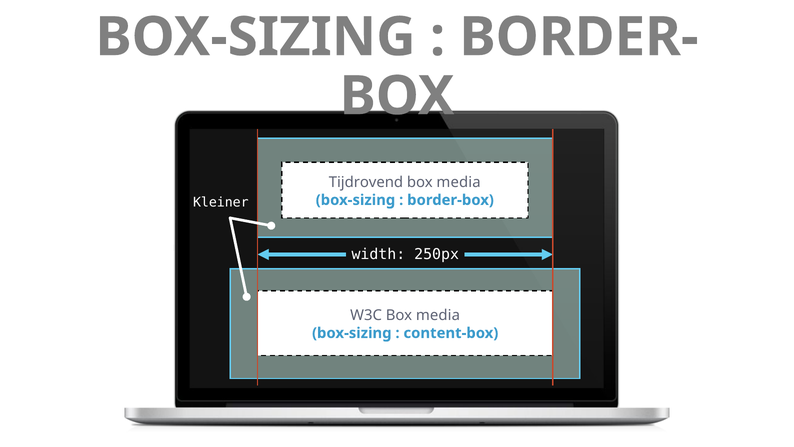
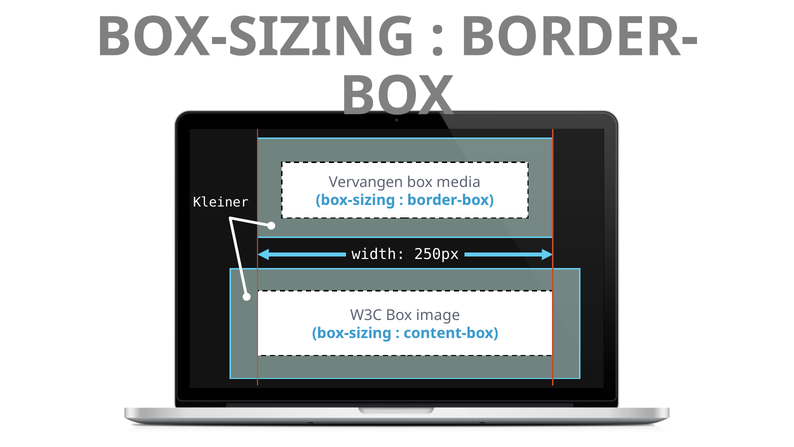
Tijdrovend: Tijdrovend -> Vervangen (366, 182)
W3C Box media: media -> image (438, 315)
